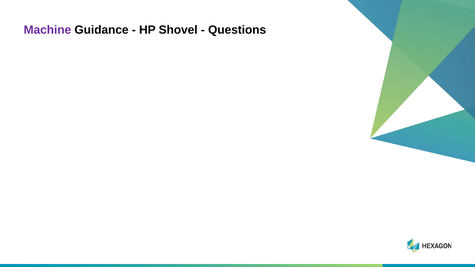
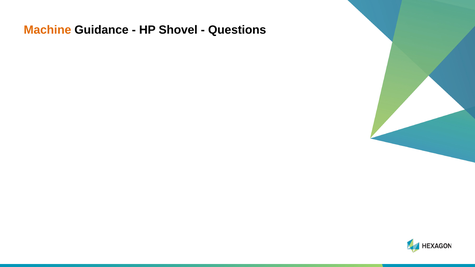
Machine colour: purple -> orange (47, 30)
